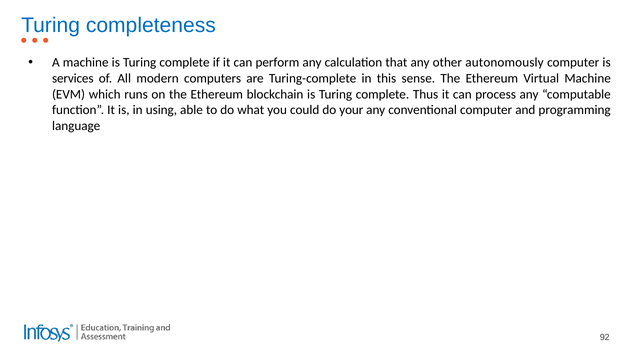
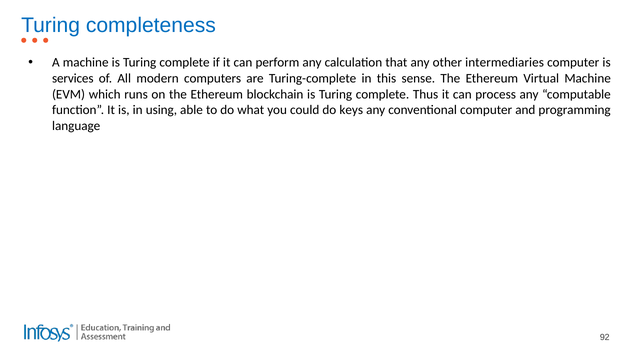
autonomously: autonomously -> intermediaries (505, 63)
your: your -> keys (351, 110)
